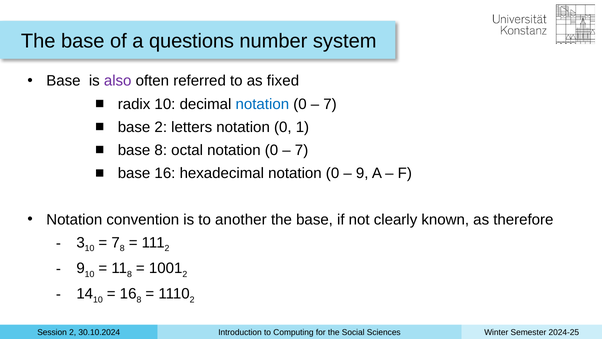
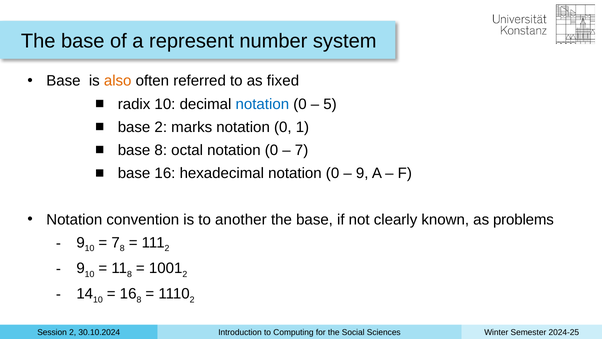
questions: questions -> represent (191, 41)
also colour: purple -> orange (118, 81)
7: 7 -> 5 (330, 104)
letters: letters -> marks (192, 127)
therefore: therefore -> problems (523, 219)
3: 3 -> 9 (81, 242)
